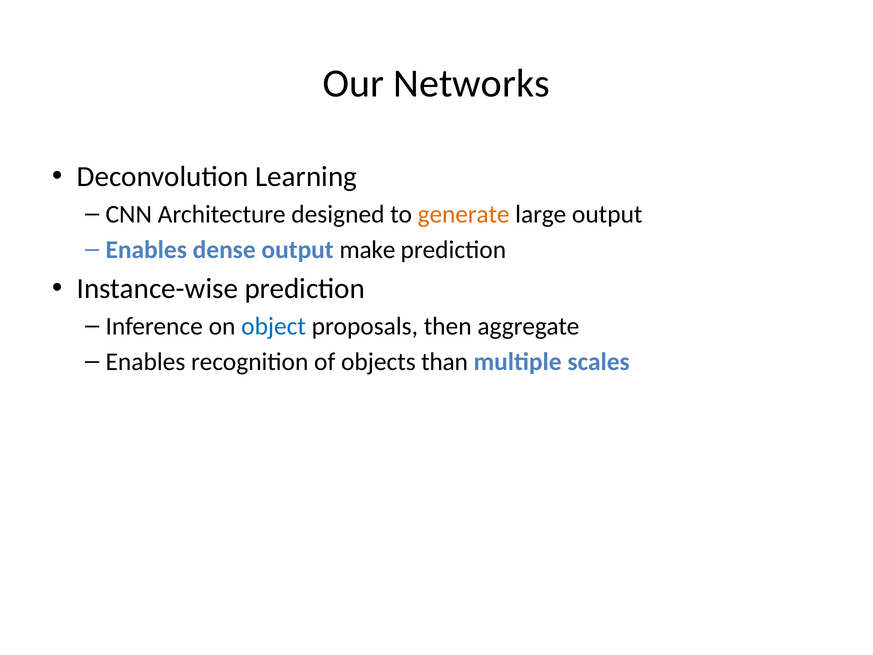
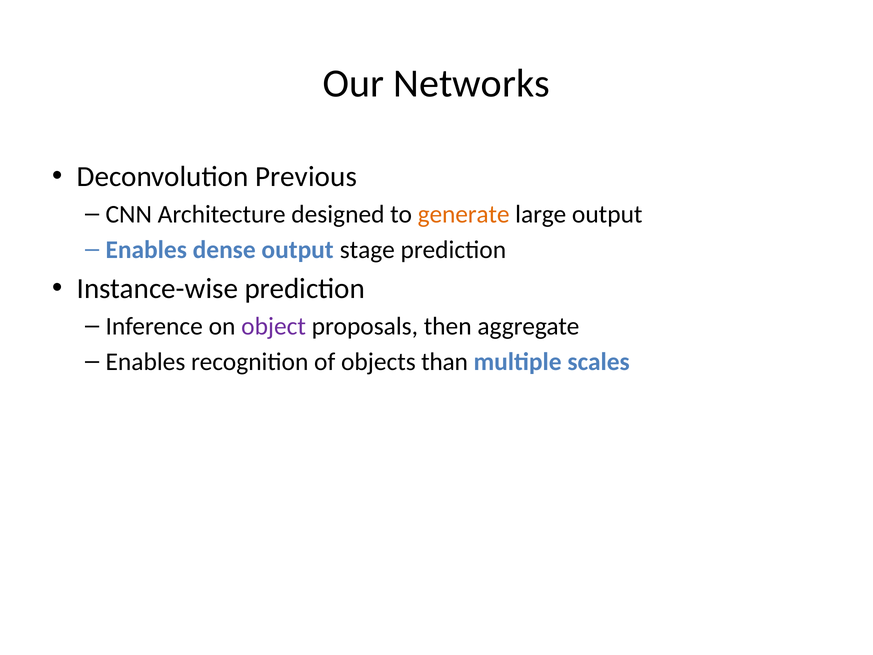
Learning: Learning -> Previous (306, 177)
make: make -> stage (367, 250)
object colour: blue -> purple (274, 326)
